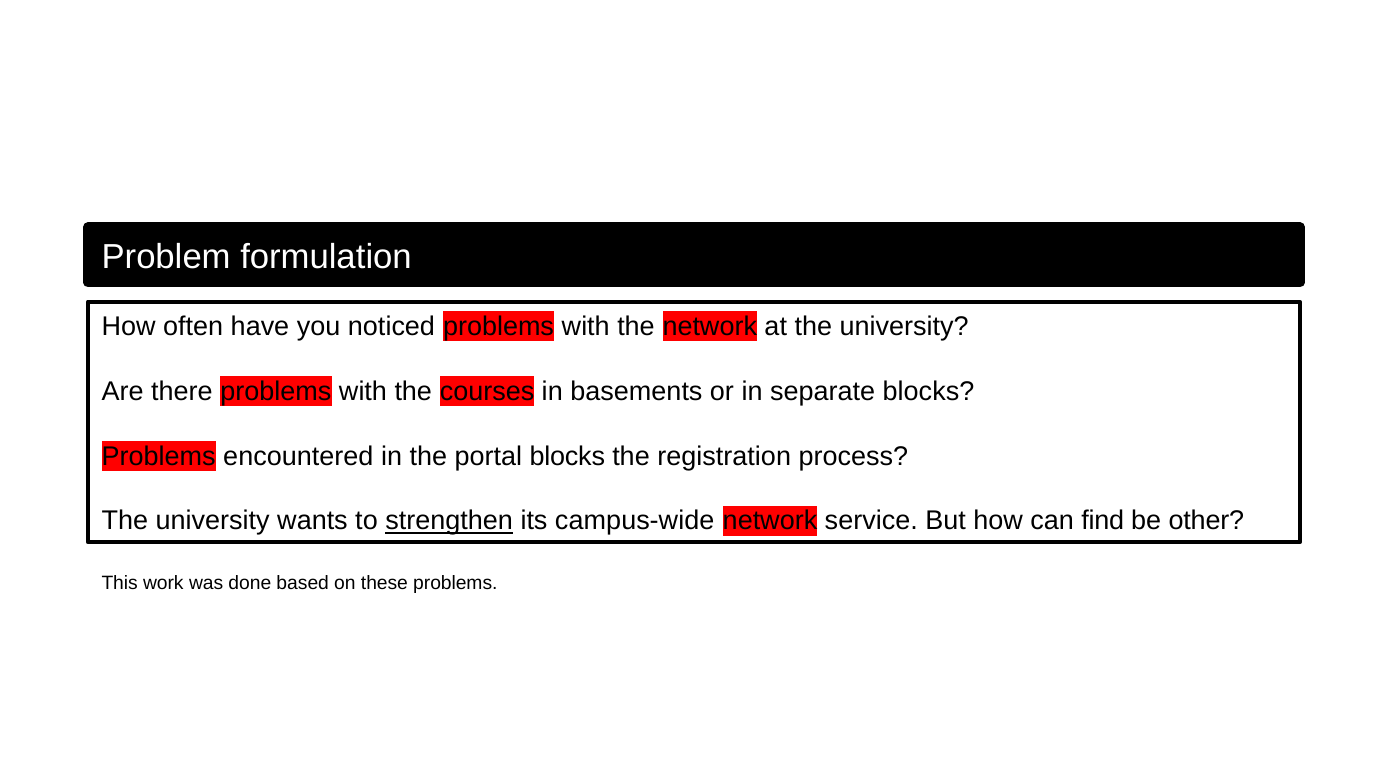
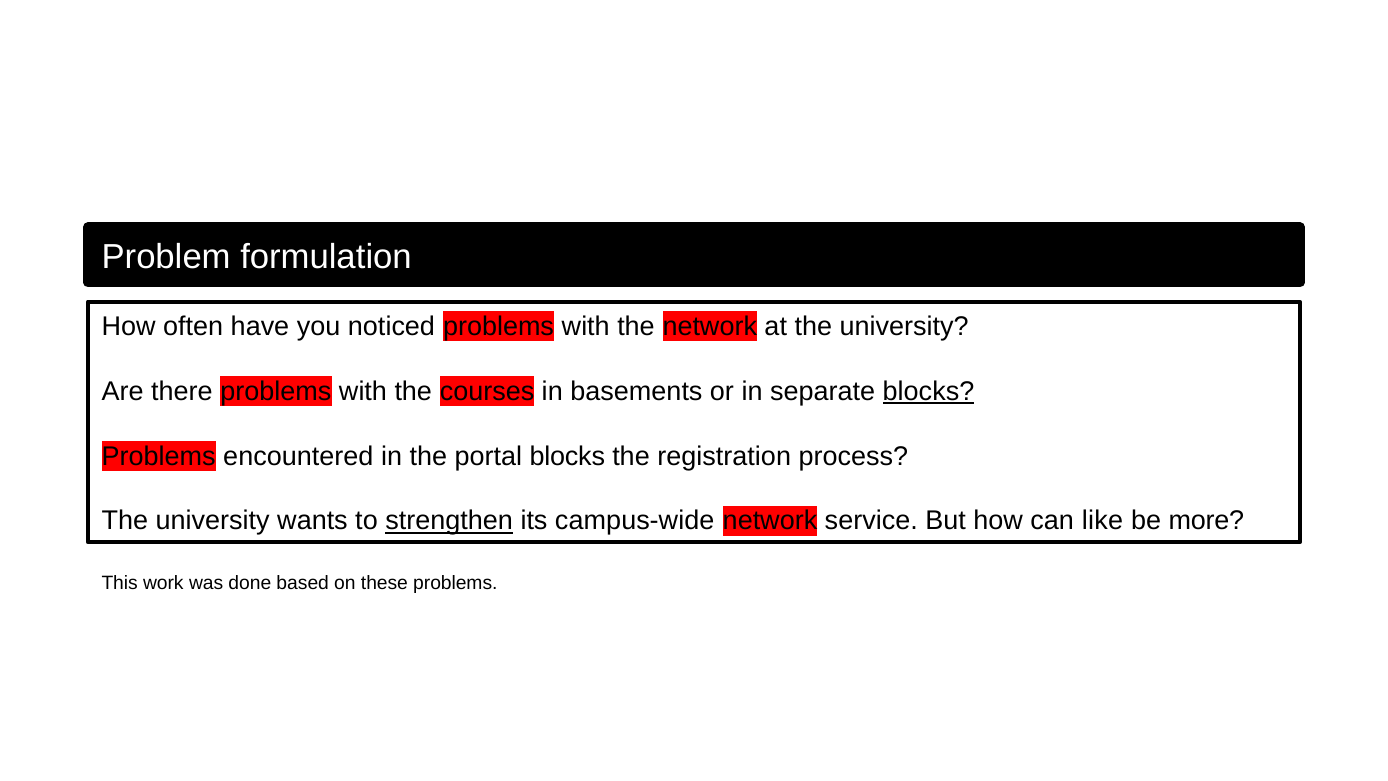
blocks underline: none -> present (928, 391)
find: find -> like (1103, 521)
other: other -> more (1206, 521)
